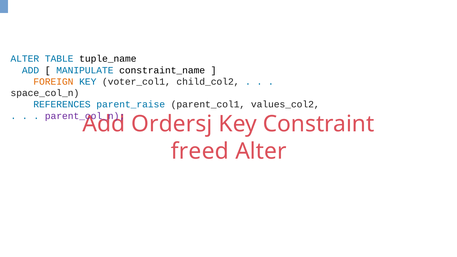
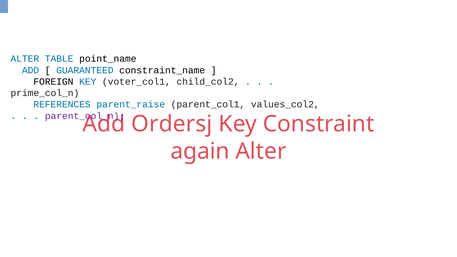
tuple_name: tuple_name -> point_name (108, 59)
MANIPULATE: MANIPULATE -> GUARANTEED (85, 70)
FOREIGN colour: orange -> black (53, 82)
space_col_n: space_col_n -> prime_col_n (45, 93)
freed: freed -> again (200, 151)
